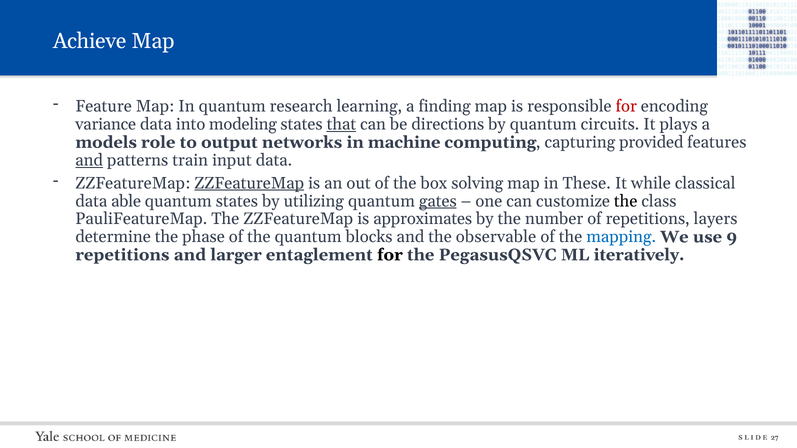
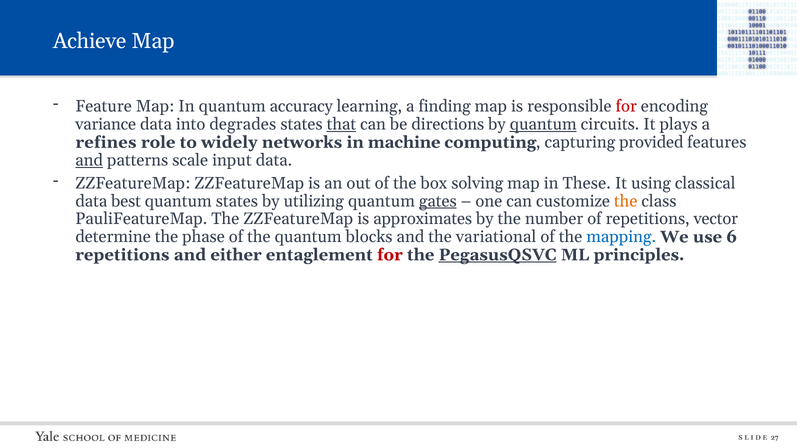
research: research -> accuracy (301, 107)
modeling: modeling -> degrades (243, 124)
quantum underline: none -> present (543, 124)
models: models -> refines (106, 142)
output: output -> widely (229, 142)
train: train -> scale (190, 160)
ZZFeatureMap underline: present -> none (249, 183)
while: while -> using (651, 183)
able: able -> best (126, 201)
the colour: black -> orange (626, 201)
layers: layers -> vector (716, 219)
observable: observable -> variational (496, 237)
9: 9 -> 6 (732, 237)
larger: larger -> either (236, 255)
for colour: black -> red (390, 255)
PegasusQSVC underline: none -> present (498, 255)
iteratively: iteratively -> principles (639, 255)
